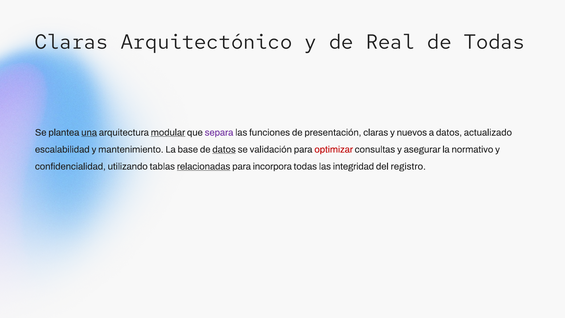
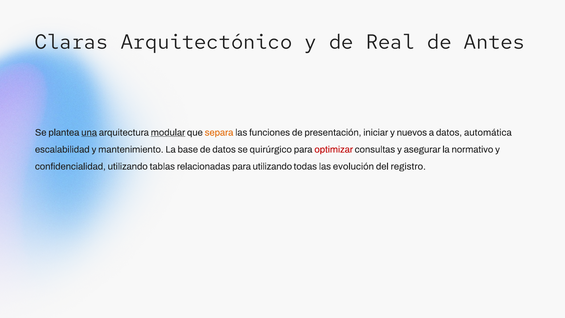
de Todas: Todas -> Antes (494, 42)
separa colour: purple -> orange (219, 132)
presentación claras: claras -> iniciar (376, 132)
actualizado: actualizado -> automática (488, 132)
datos underline: present -> none (224, 149)
validación: validación -> quirúrgico (271, 149)
relacionadas underline: present -> none (204, 166)
para incorpora: incorpora -> utilizando (272, 166)
integridad: integridad -> evolución (353, 166)
